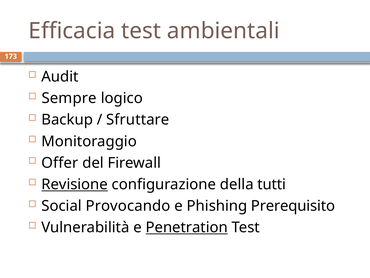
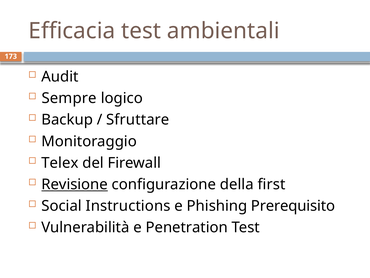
Offer: Offer -> Telex (60, 163)
tutti: tutti -> first (271, 184)
Provocando: Provocando -> Instructions (128, 206)
Penetration underline: present -> none (187, 227)
